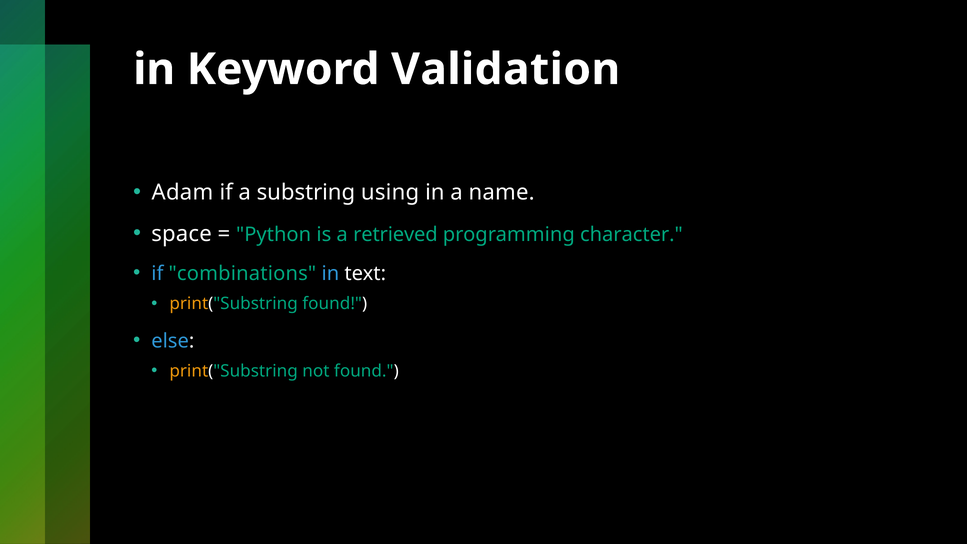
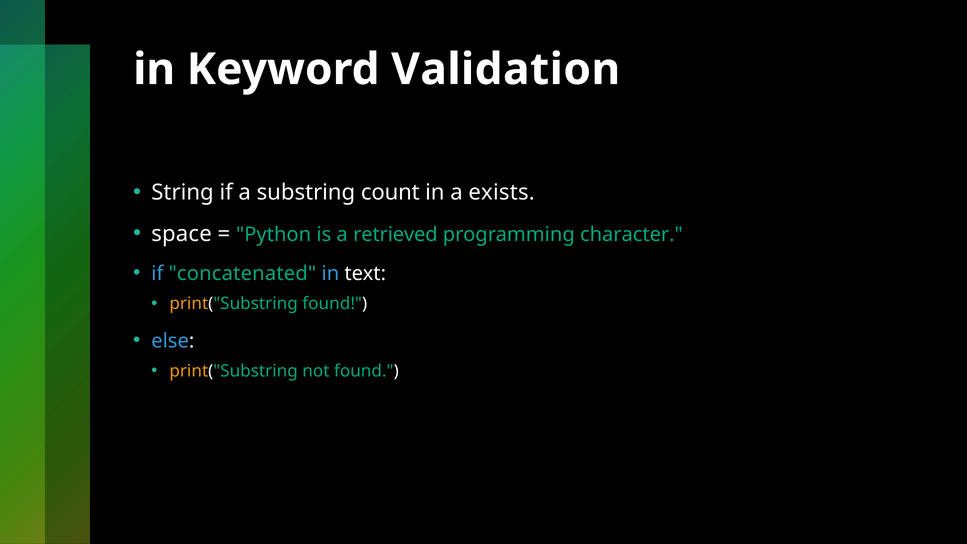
Adam: Adam -> String (183, 192)
using: using -> count (390, 192)
name: name -> exists (502, 192)
combinations: combinations -> concatenated (242, 273)
